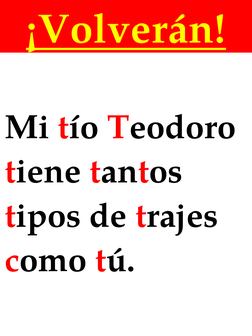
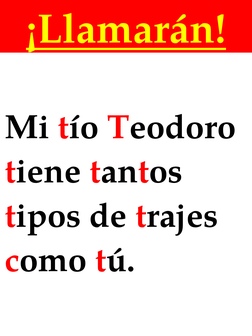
¡Volverán: ¡Volverán -> ¡Llamarán (126, 29)
